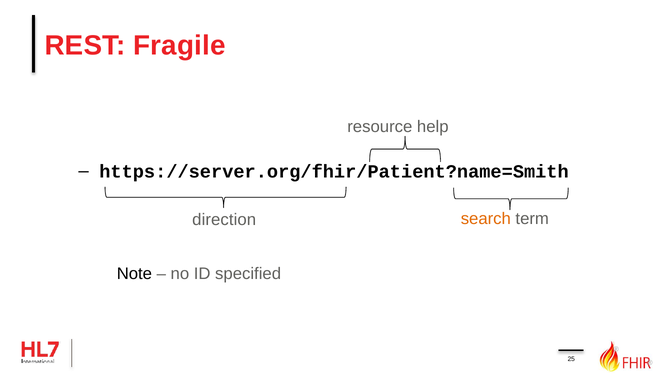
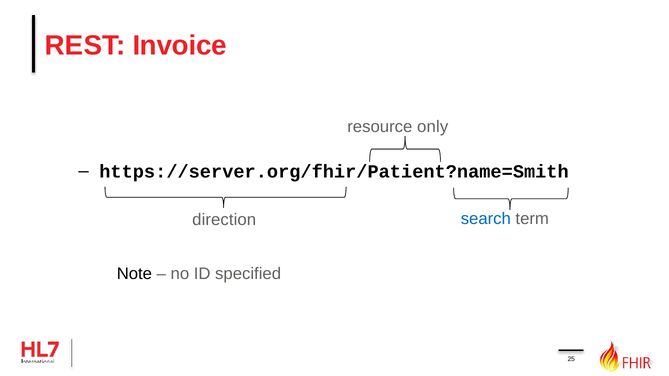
Fragile: Fragile -> Invoice (180, 46)
help: help -> only (433, 127)
search colour: orange -> blue (486, 219)
